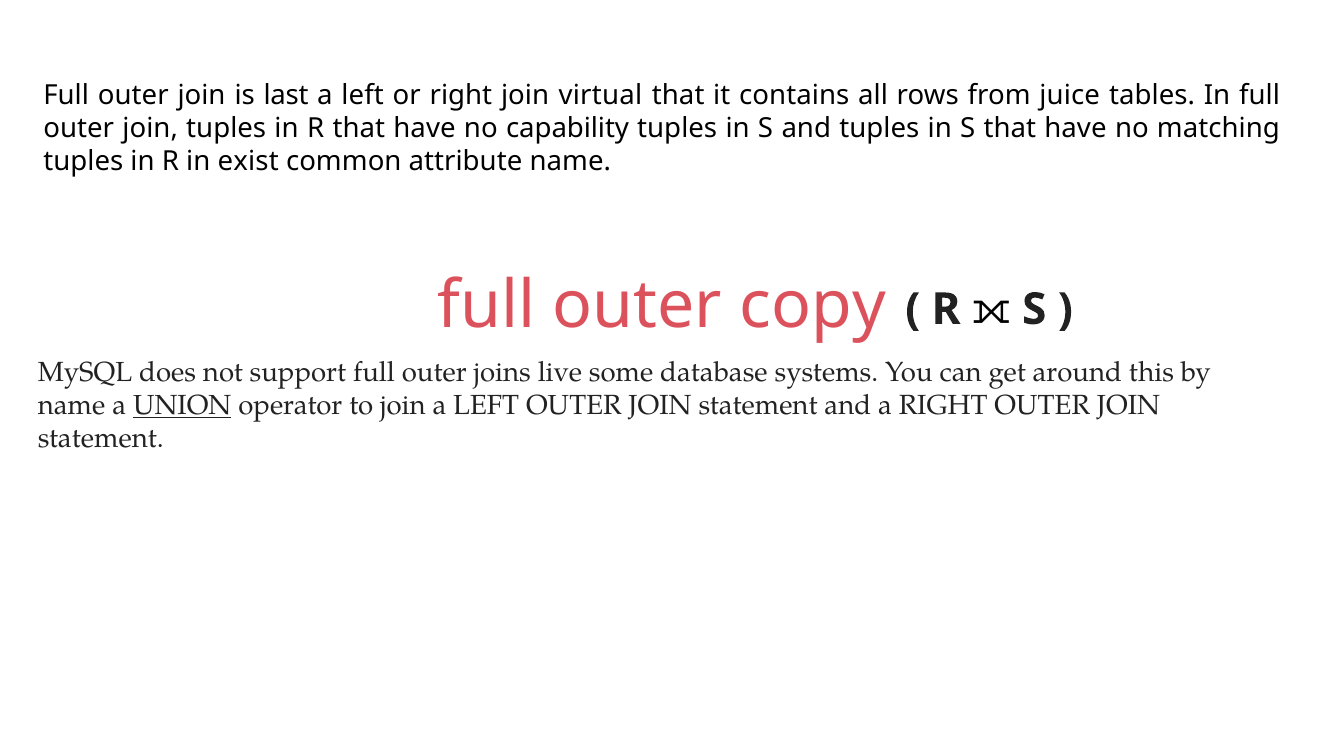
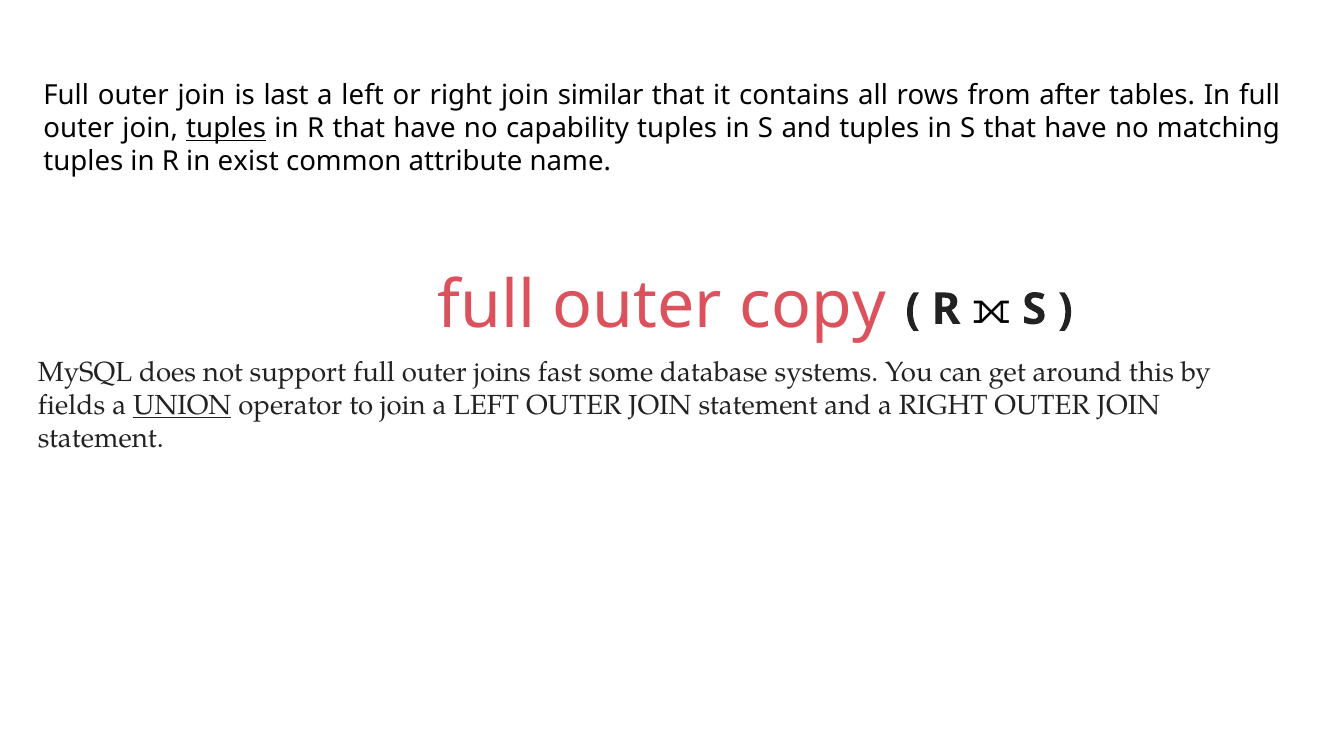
virtual: virtual -> similar (601, 96)
juice: juice -> after (1070, 96)
tuples underline: none -> present (226, 129)
live: live -> fast (560, 372)
name: name -> fields (72, 405)
